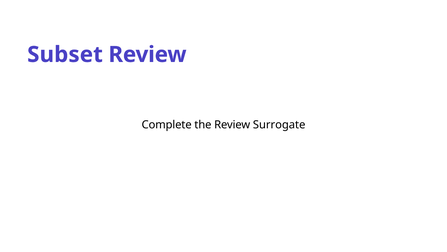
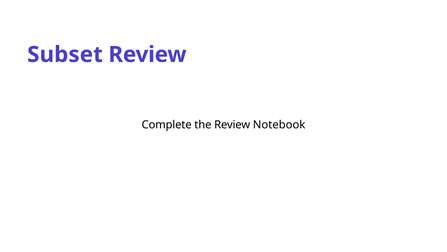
Surrogate: Surrogate -> Notebook (279, 124)
